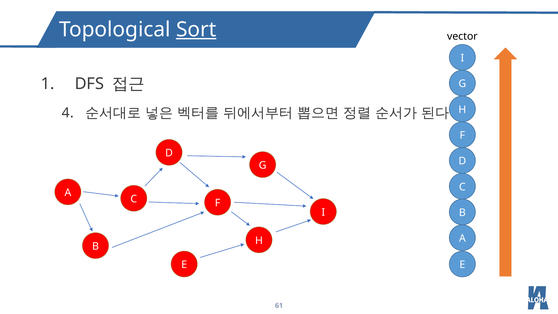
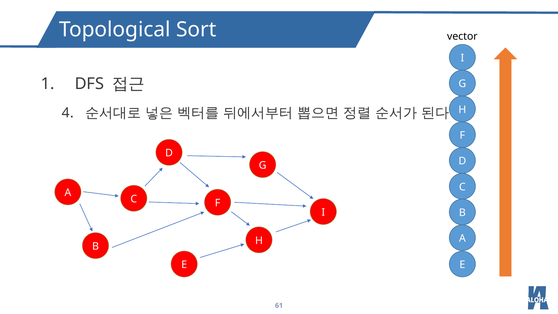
Sort underline: present -> none (196, 30)
